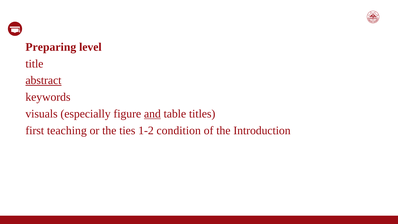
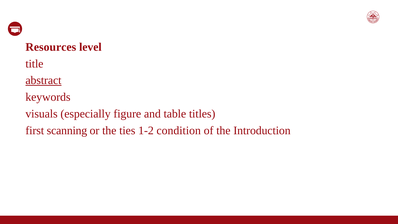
Preparing: Preparing -> Resources (51, 47)
and underline: present -> none (152, 114)
teaching: teaching -> scanning (67, 130)
